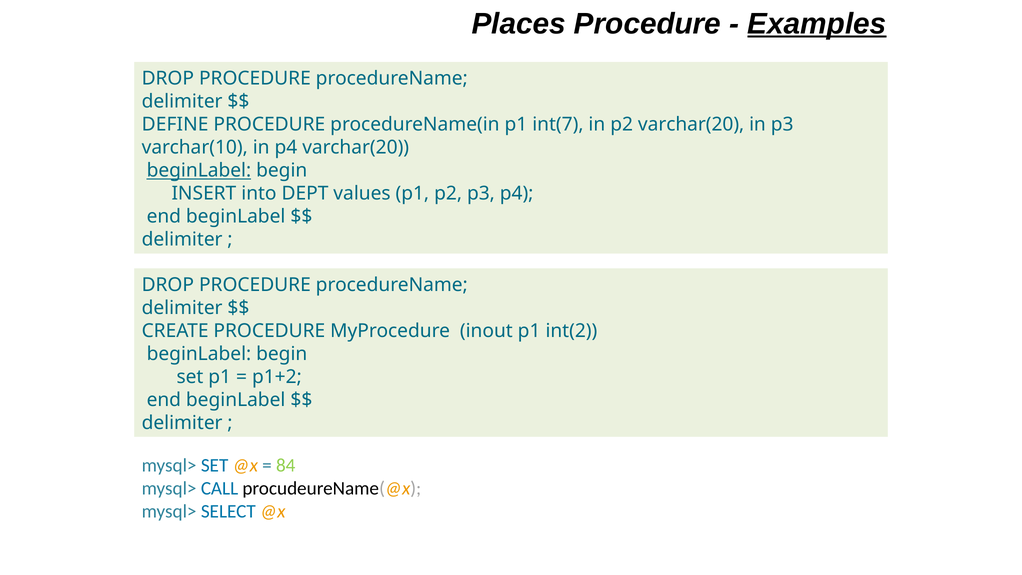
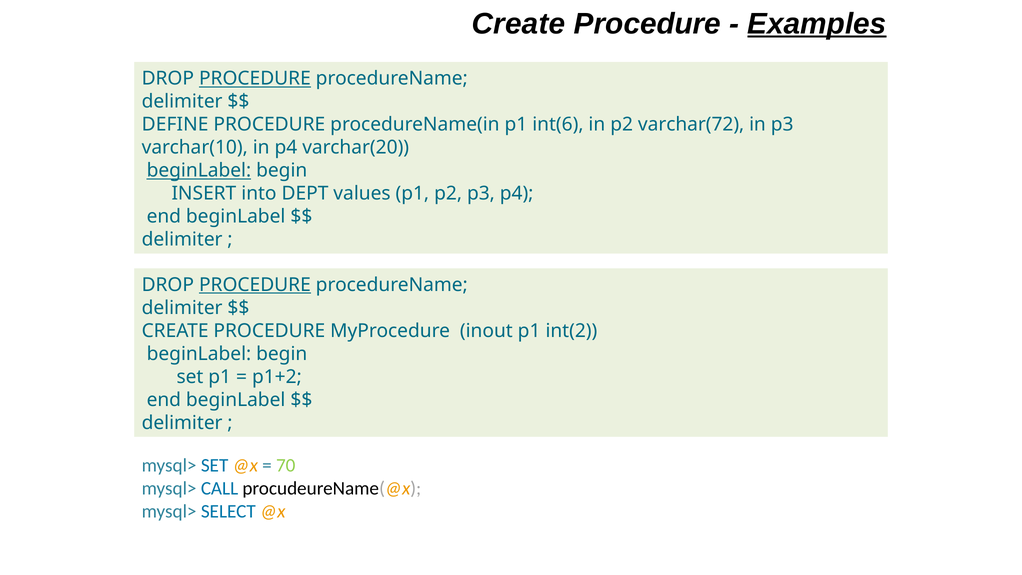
Places: Places -> Create (518, 24)
PROCEDURE underline: none -> present (255, 79)
int(7: int(7 -> int(6 (558, 125)
p2 varchar(20: varchar(20 -> varchar(72 (691, 125)
PROCEDURE underline: none -> present (255, 285)
84: 84 -> 70 (286, 465)
